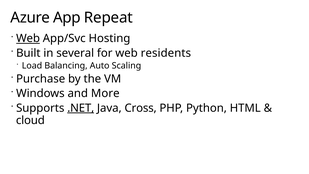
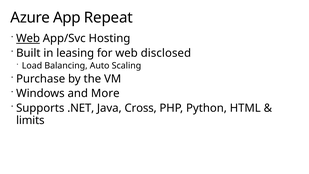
several: several -> leasing (75, 53)
residents: residents -> disclosed (166, 53)
.NET underline: present -> none (81, 108)
cloud: cloud -> limits (30, 120)
